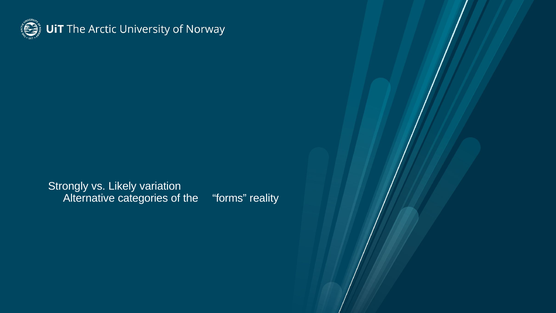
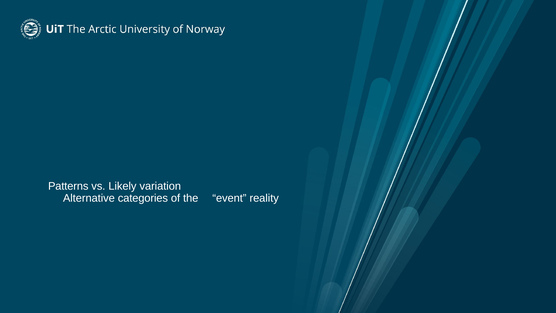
Strongly: Strongly -> Patterns (68, 186)
forms: forms -> event (229, 198)
